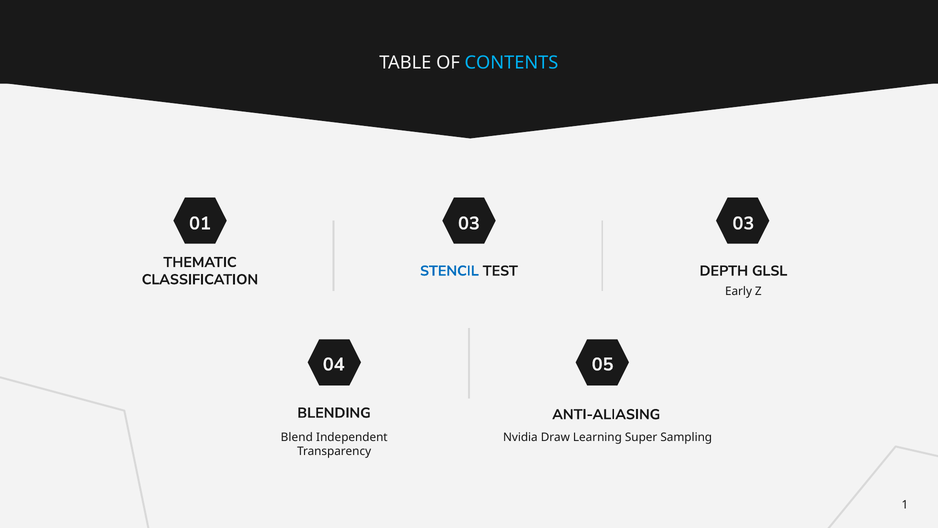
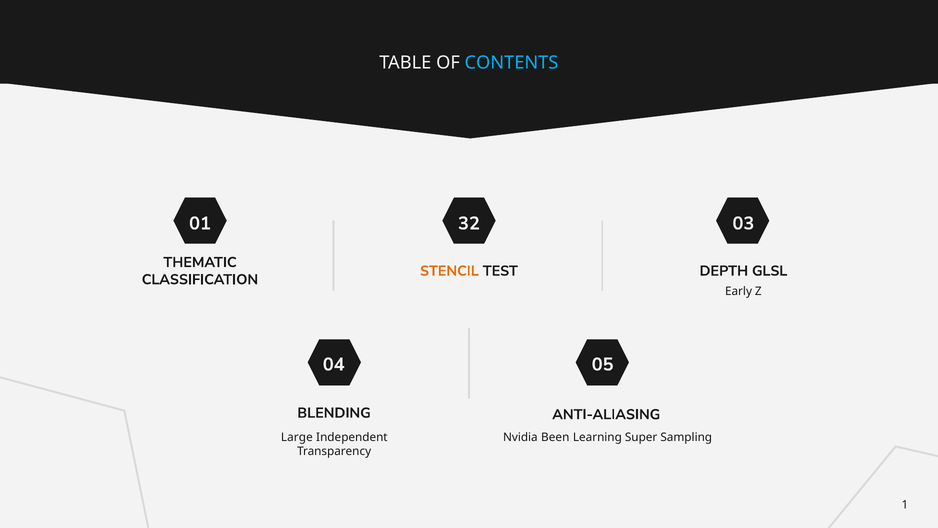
01 03: 03 -> 32 (469, 223)
STENCIL colour: blue -> orange (449, 271)
Blend: Blend -> Large (297, 437)
Draw: Draw -> Been (555, 437)
